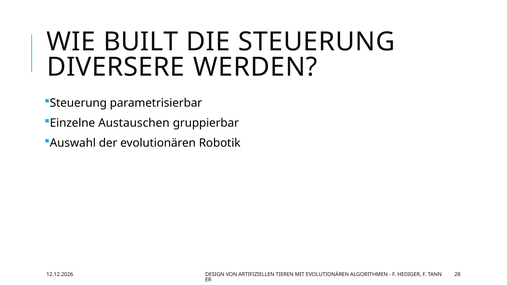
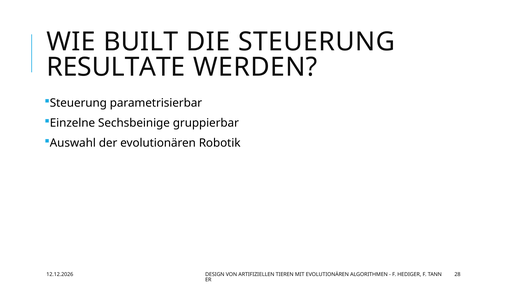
DIVERSERE: DIVERSERE -> RESULTATE (116, 67)
Austauschen: Austauschen -> Sechsbeinige (134, 123)
